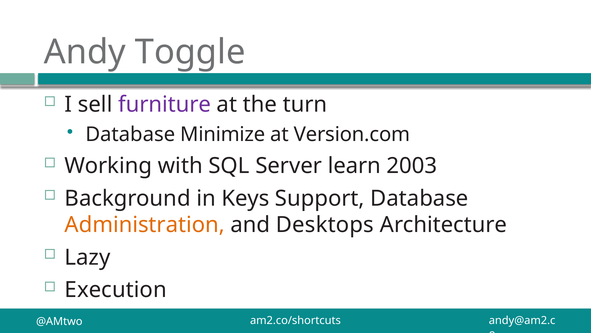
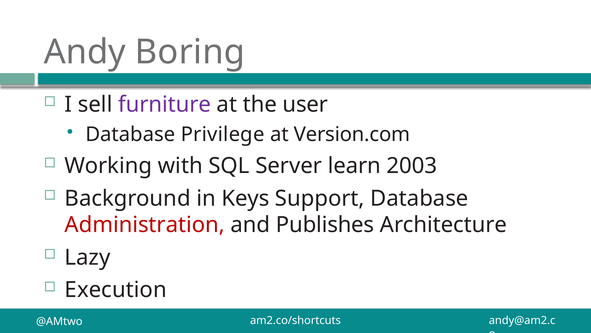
Toggle: Toggle -> Boring (190, 52)
turn: turn -> user (305, 104)
Minimize: Minimize -> Privilege (223, 134)
Administration colour: orange -> red (145, 225)
Desktops: Desktops -> Publishes (325, 225)
